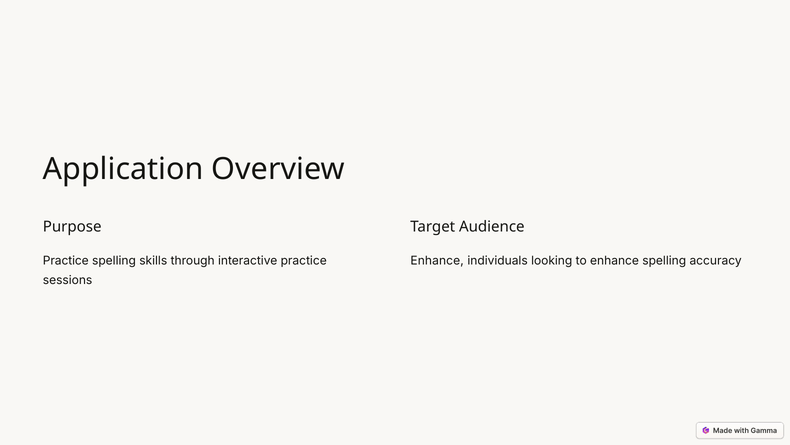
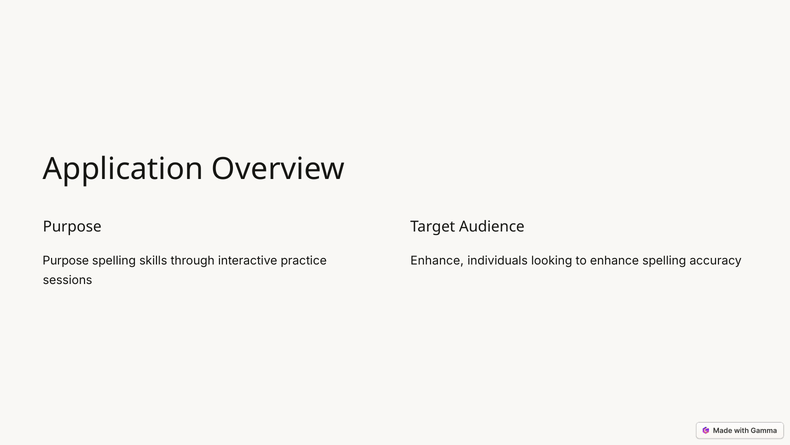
Practice: Practice -> Purpose (66, 260)
